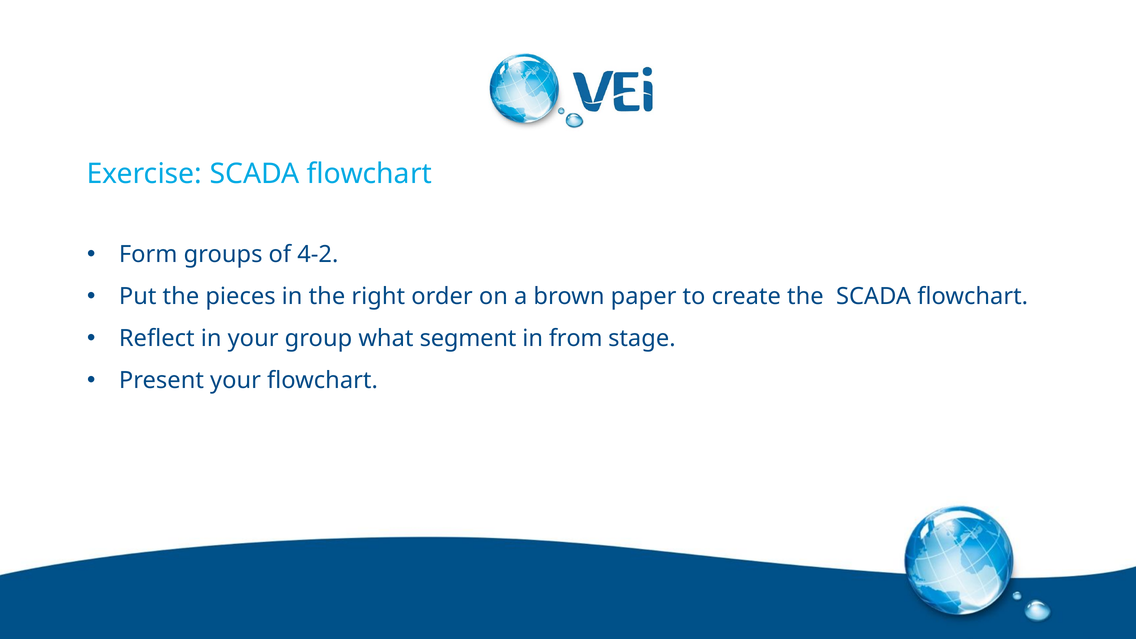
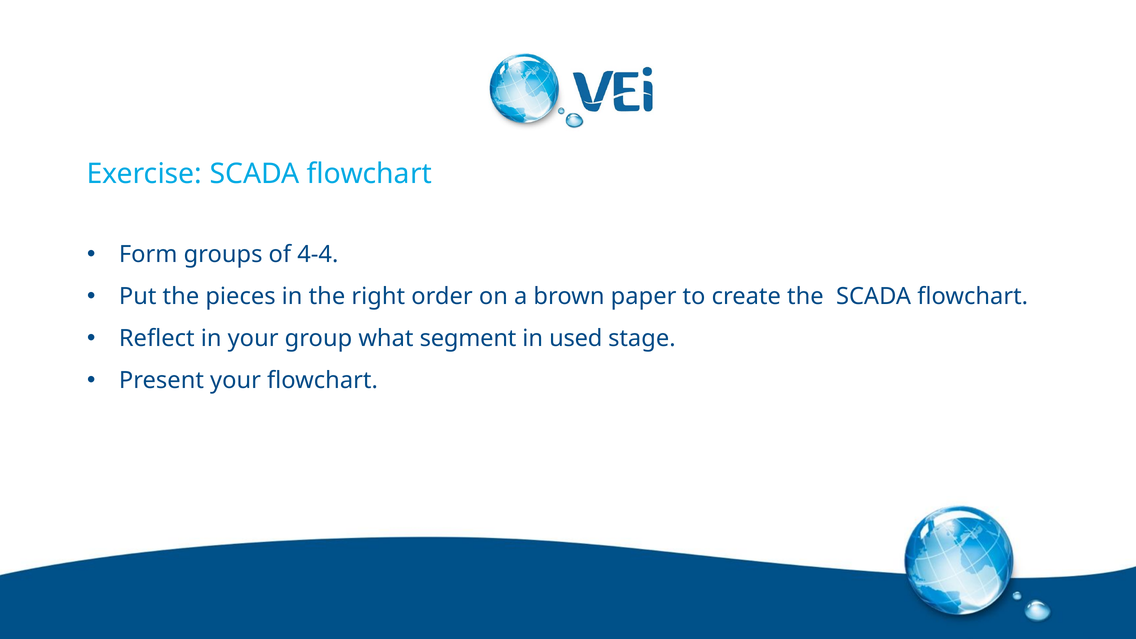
4-2: 4-2 -> 4-4 (318, 254)
from: from -> used (576, 338)
